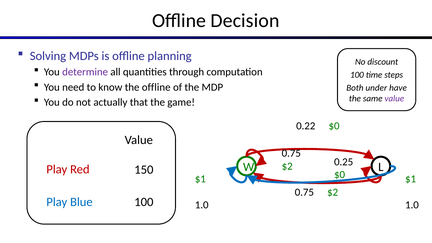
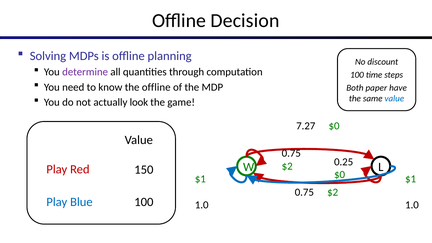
under: under -> paper (376, 88)
value colour: purple -> blue (394, 99)
that: that -> look (139, 102)
0.22: 0.22 -> 7.27 (306, 126)
